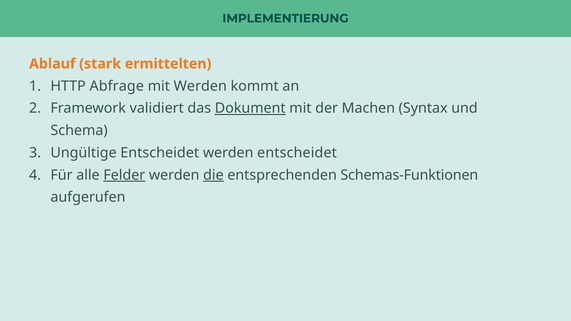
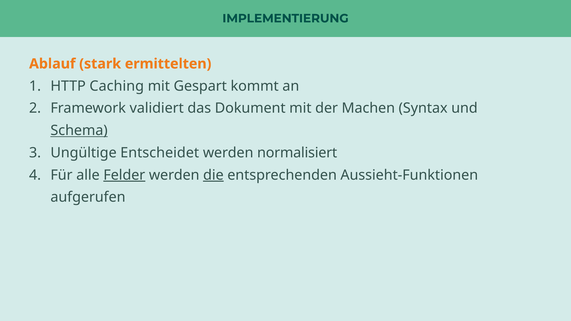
Abfrage: Abfrage -> Caching (117, 86)
mit Werden: Werden -> Gespart (200, 86)
Dokument underline: present -> none (250, 108)
Schema underline: none -> present (79, 131)
werden entscheidet: entscheidet -> normalisiert (297, 153)
Schemas-Funktionen: Schemas-Funktionen -> Aussieht-Funktionen (409, 175)
